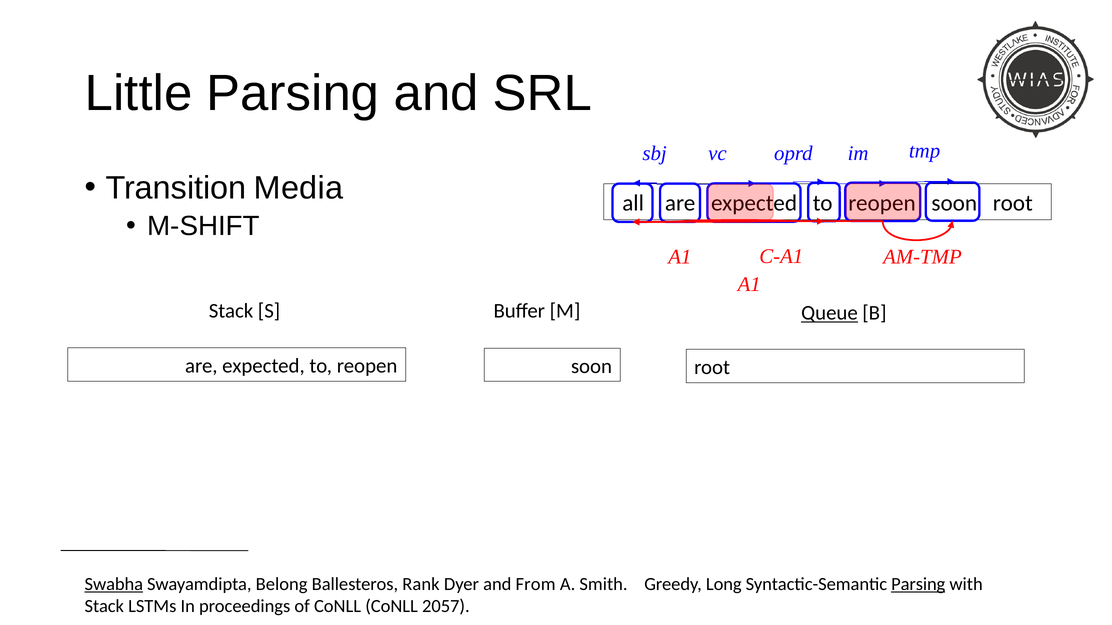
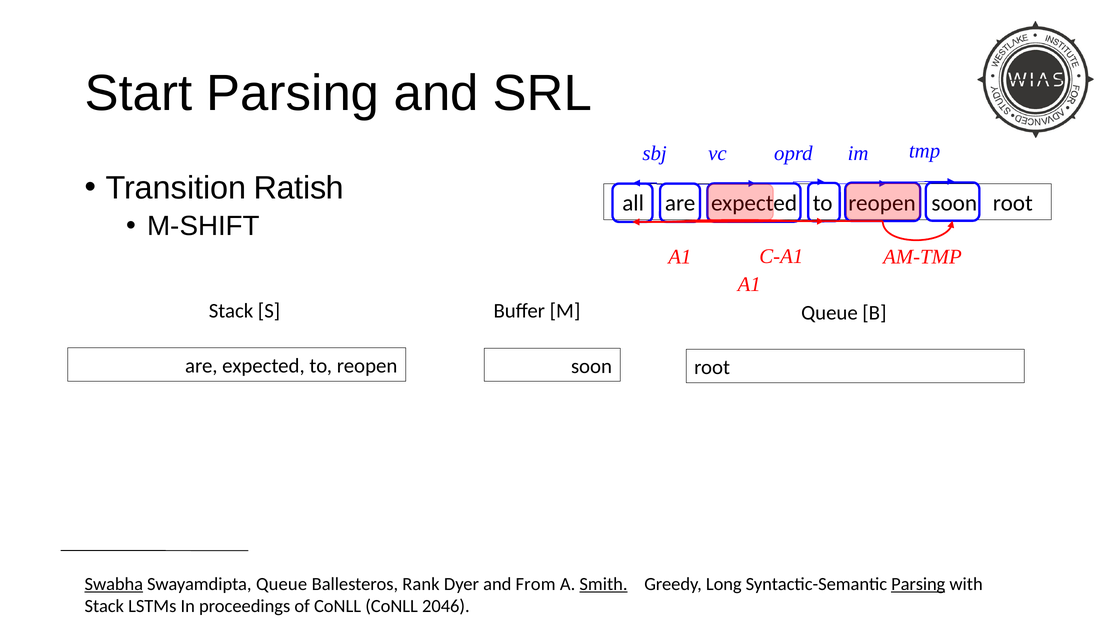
Little: Little -> Start (139, 93)
Media: Media -> Ratish (299, 188)
Queue underline: present -> none (829, 313)
Swayamdipta Belong: Belong -> Queue (282, 585)
Smith underline: none -> present (604, 585)
2057: 2057 -> 2046 (446, 607)
